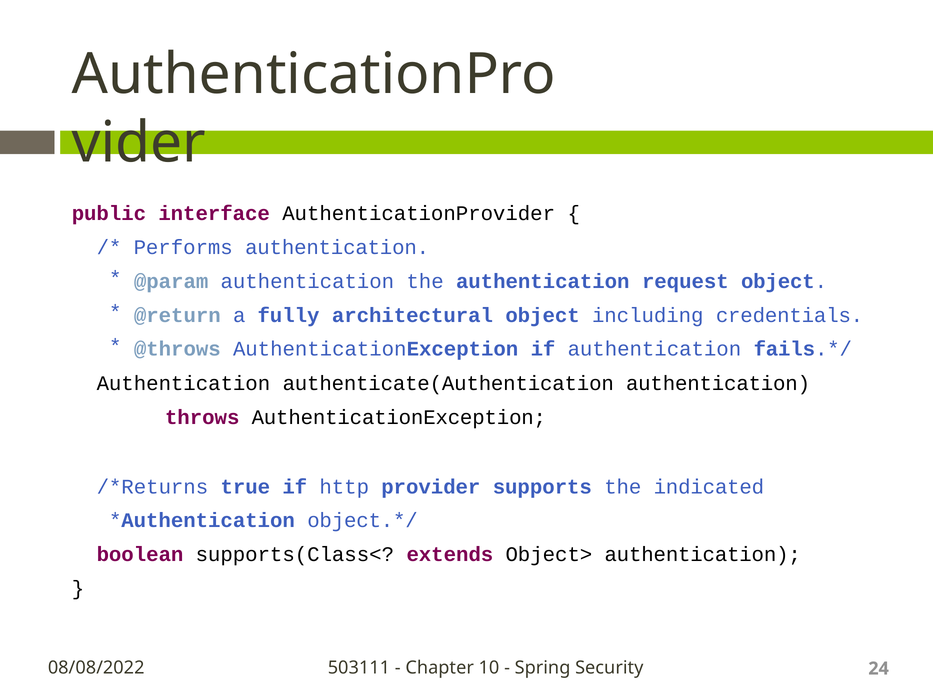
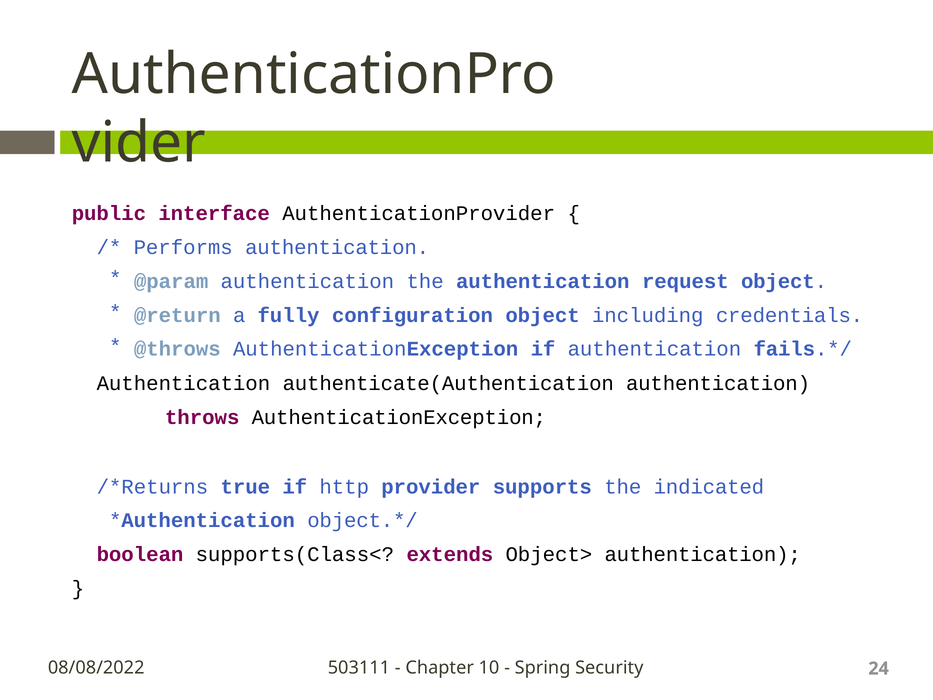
architectural: architectural -> configuration (412, 315)
